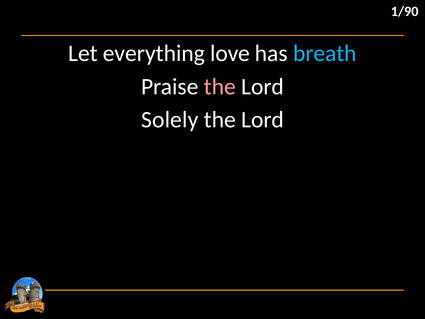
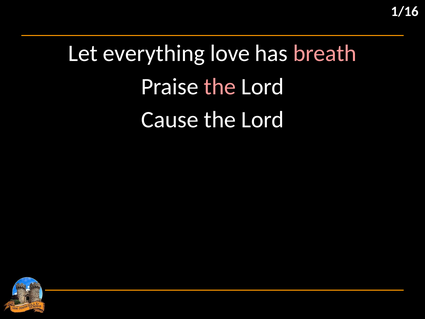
1/90: 1/90 -> 1/16 (405, 12)
breath colour: light blue -> pink (325, 53)
Solely: Solely -> Cause (170, 120)
